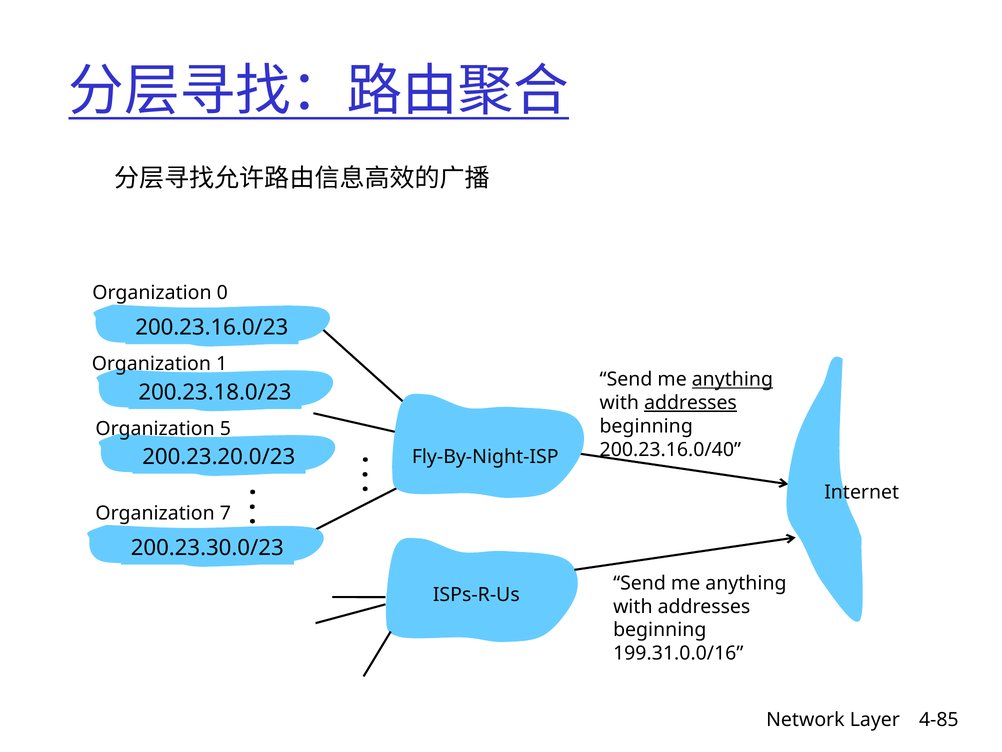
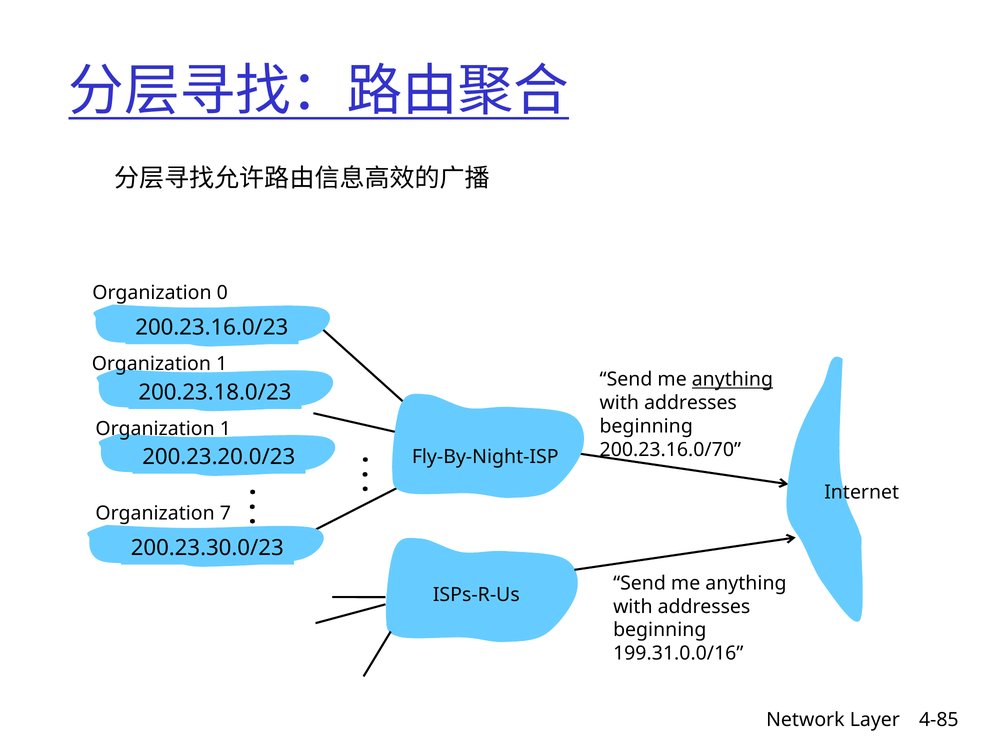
addresses underline: present -> none (690, 403)
5: 5 -> 1 (225, 428)
200.23.16.0/40: 200.23.16.0/40 -> 200.23.16.0/70 (670, 449)
